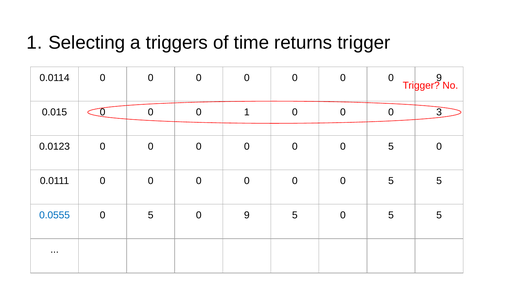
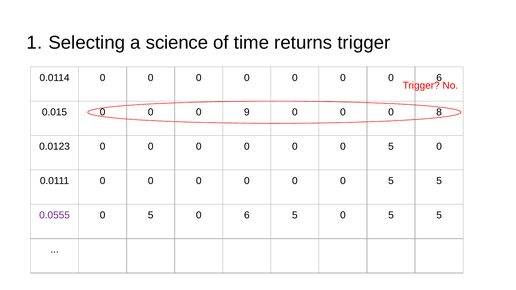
triggers: triggers -> science (177, 43)
0 0 9: 9 -> 6 (439, 78)
0 1: 1 -> 9 (247, 112)
3: 3 -> 8 (439, 112)
0.0555 colour: blue -> purple (55, 215)
5 0 9: 9 -> 6 (247, 215)
